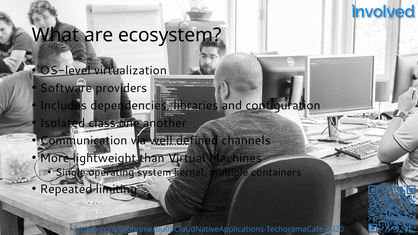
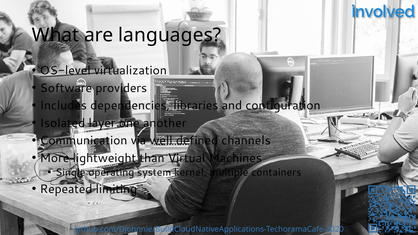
ecosystem: ecosystem -> languages (170, 35)
class: class -> layer (102, 123)
